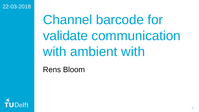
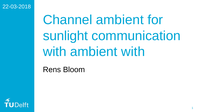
Channel barcode: barcode -> ambient (120, 20)
validate: validate -> sunlight (65, 36)
